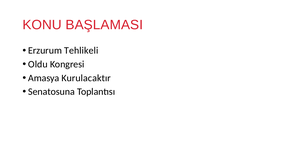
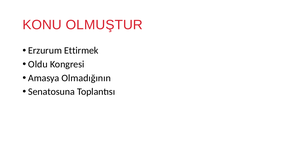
BAŞLAMASI: BAŞLAMASI -> OLMUŞTUR (104, 25)
Tehlikeli: Tehlikeli -> Ettirmek (81, 51)
Kurulacaktır: Kurulacaktır -> Olmadığının (86, 78)
